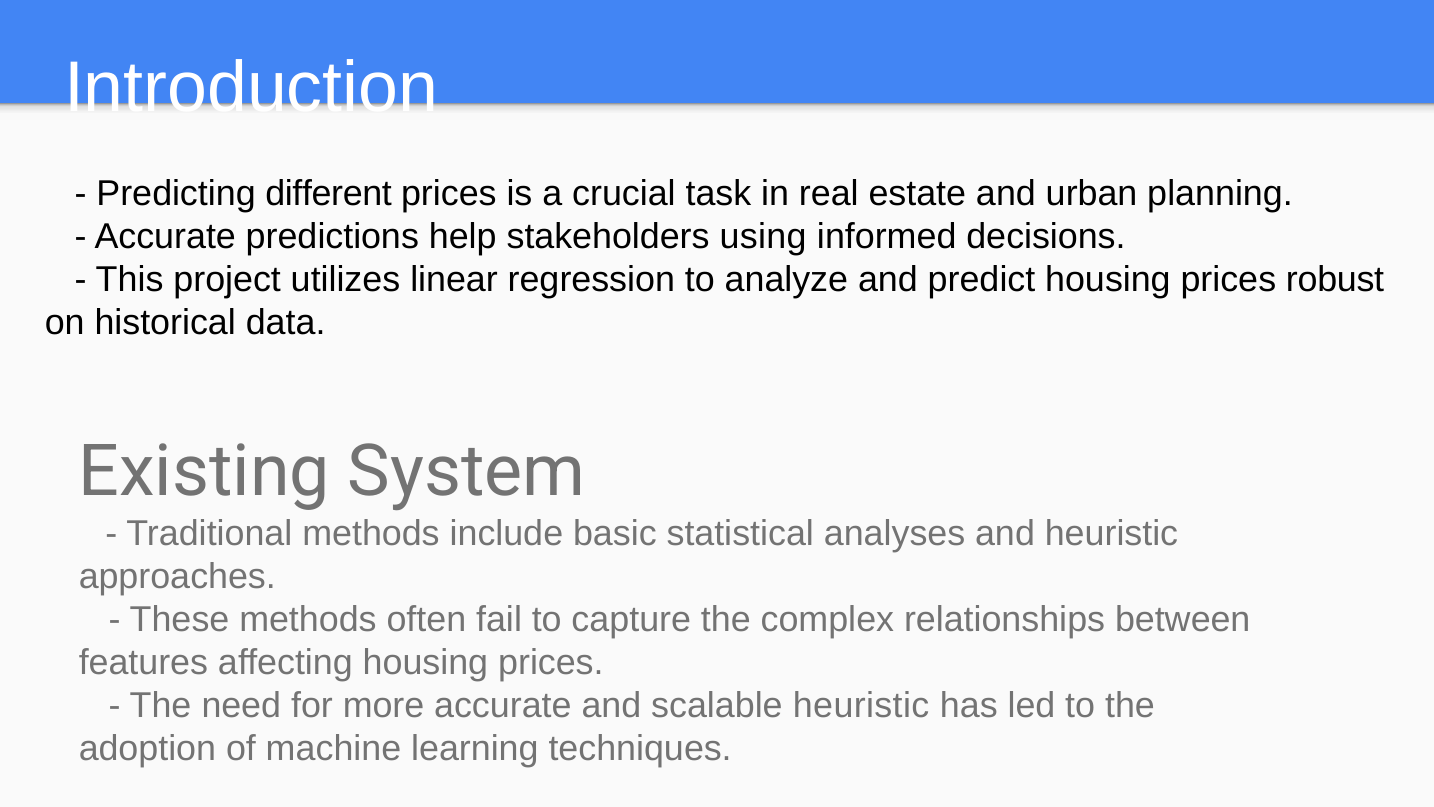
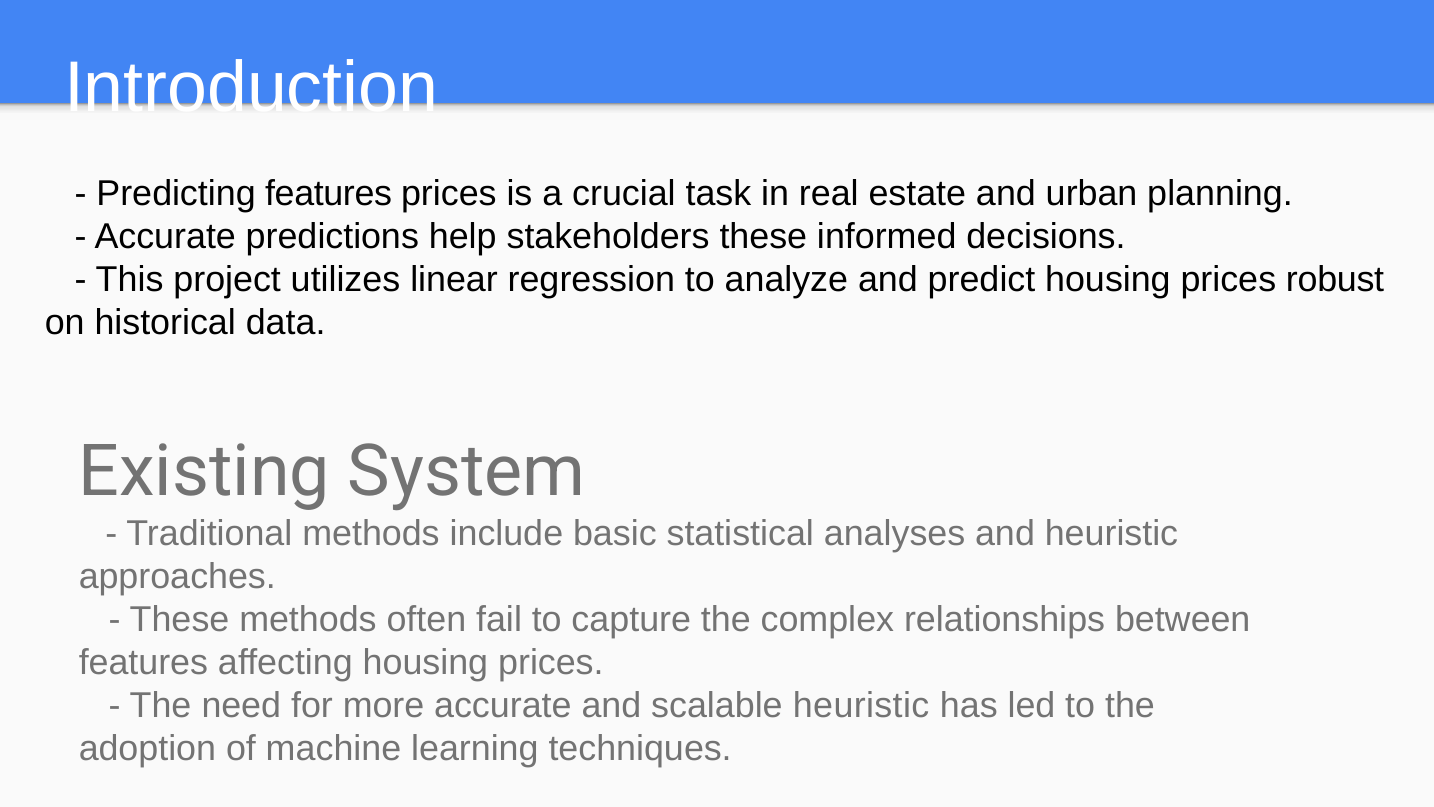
Predicting different: different -> features (329, 194)
stakeholders using: using -> these (763, 237)
